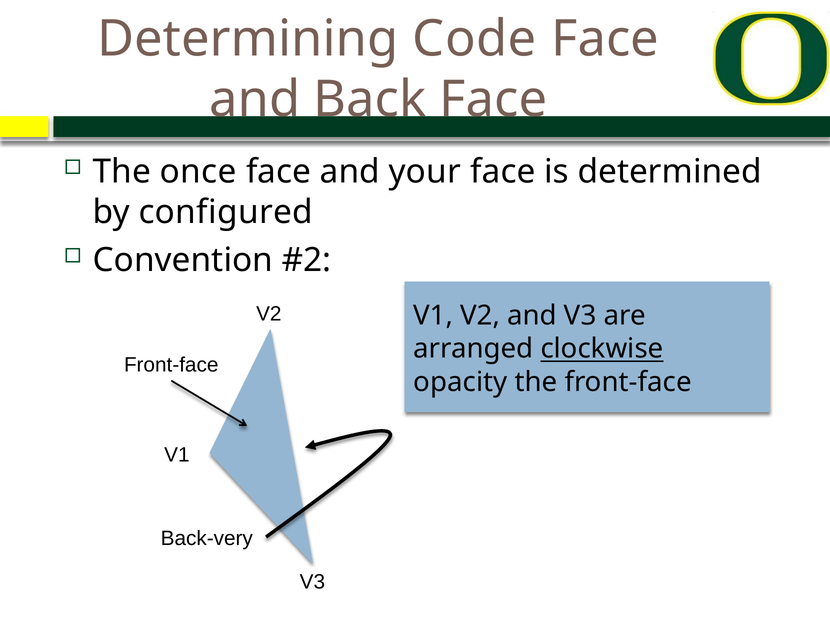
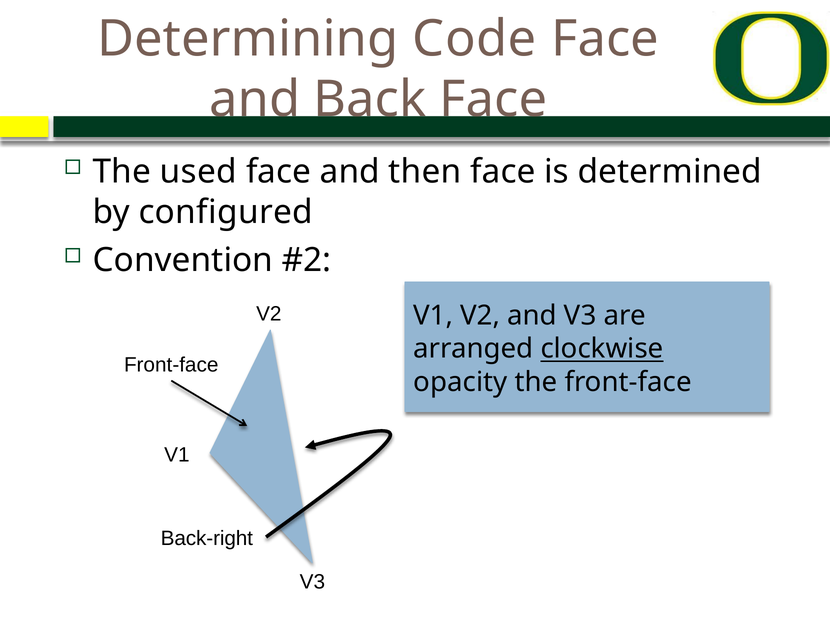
once: once -> used (198, 172)
your: your -> then (425, 172)
Back-very: Back-very -> Back-right (207, 538)
